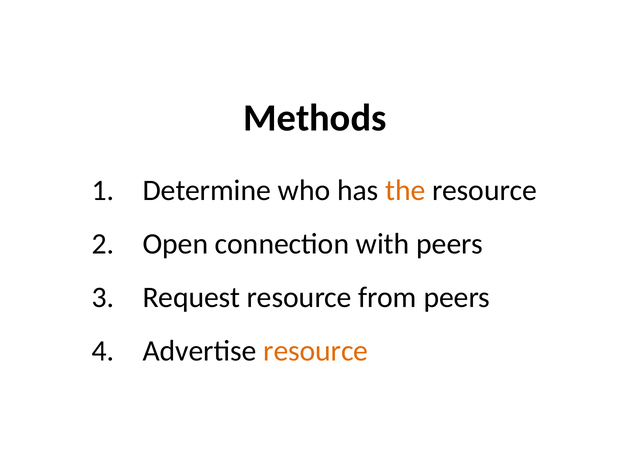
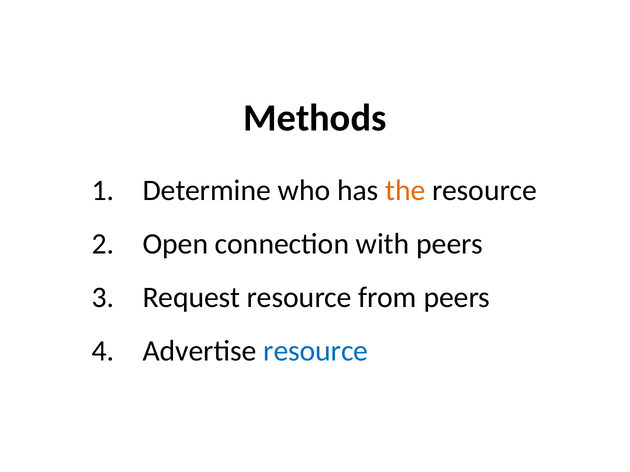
resource colour: orange -> blue (316, 351)
